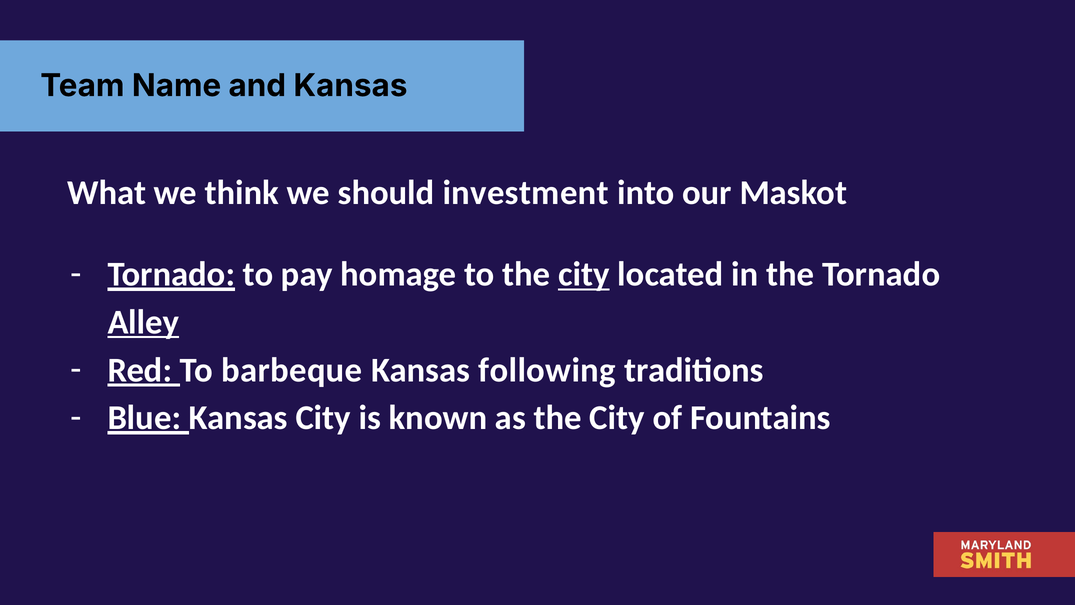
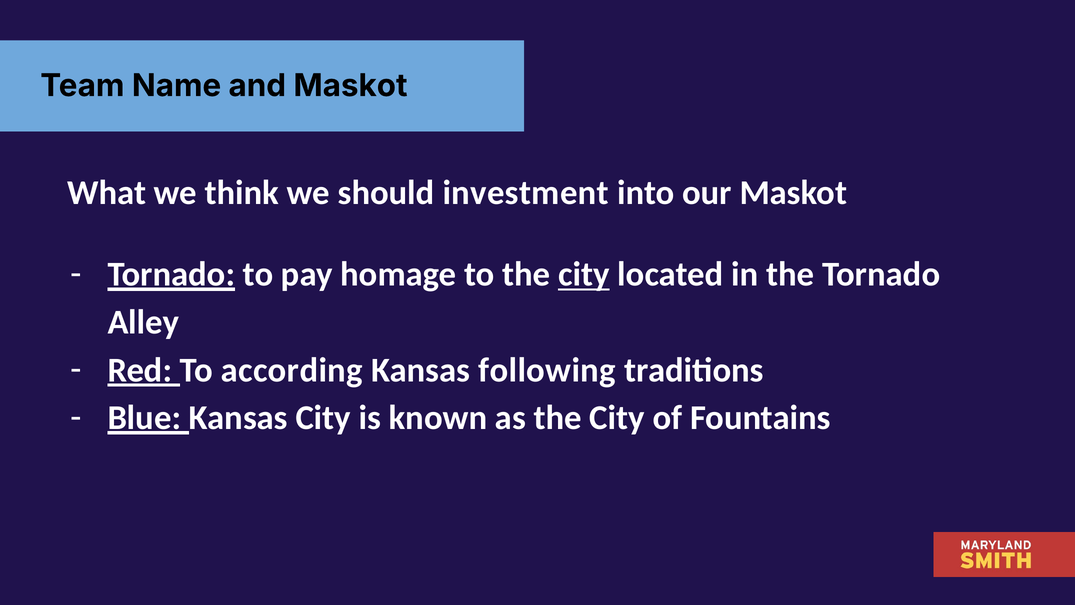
and Kansas: Kansas -> Maskot (350, 86)
Alley underline: present -> none (143, 322)
barbeque: barbeque -> according (292, 370)
